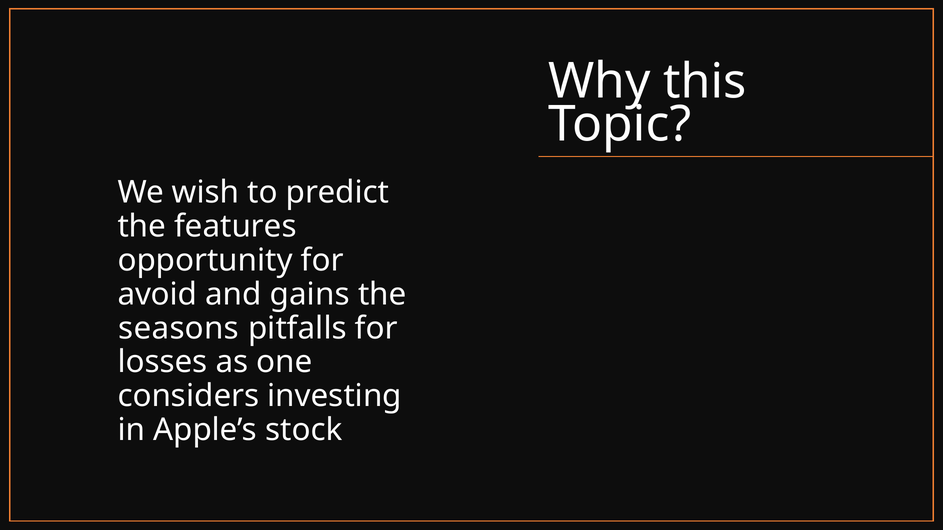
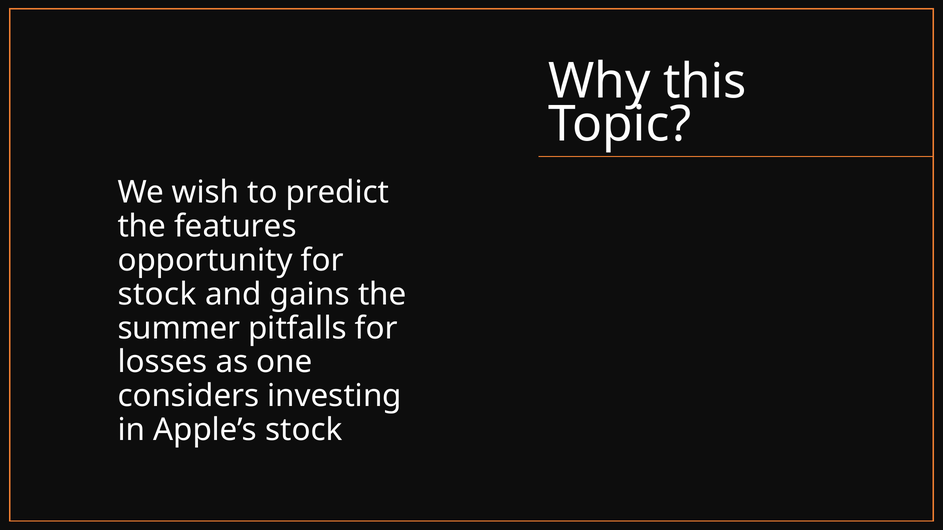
avoid: avoid -> stock (157, 295)
seasons: seasons -> summer (179, 328)
